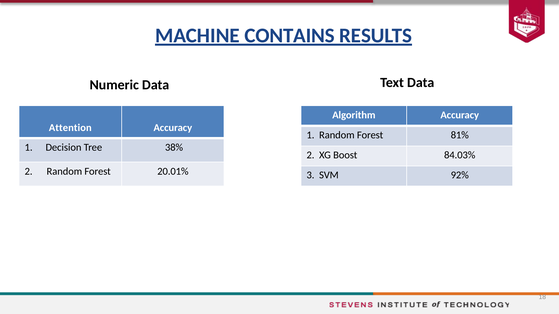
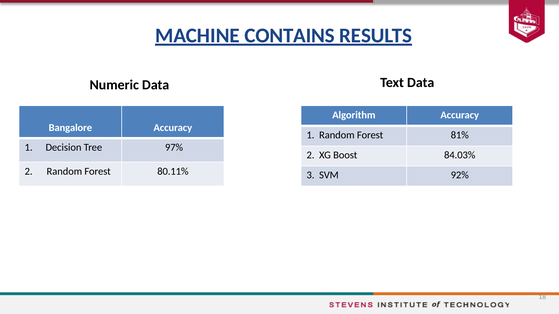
Attention: Attention -> Bangalore (70, 128)
38%: 38% -> 97% (174, 148)
20.01%: 20.01% -> 80.11% (173, 172)
